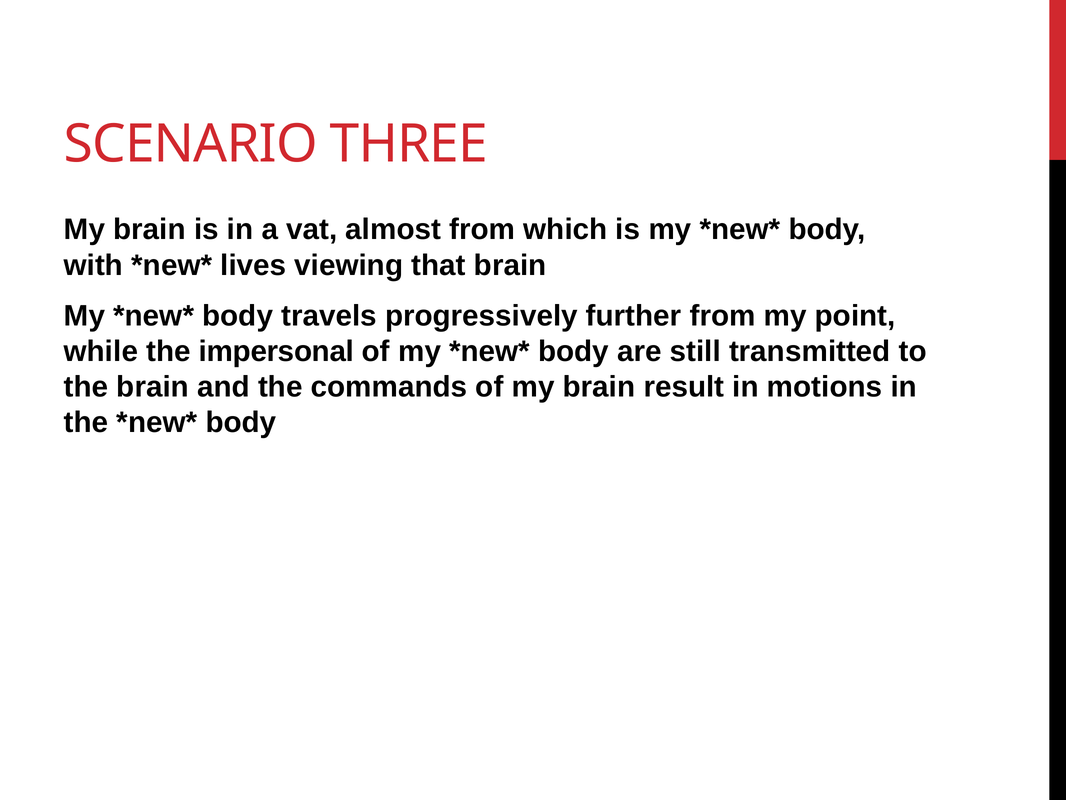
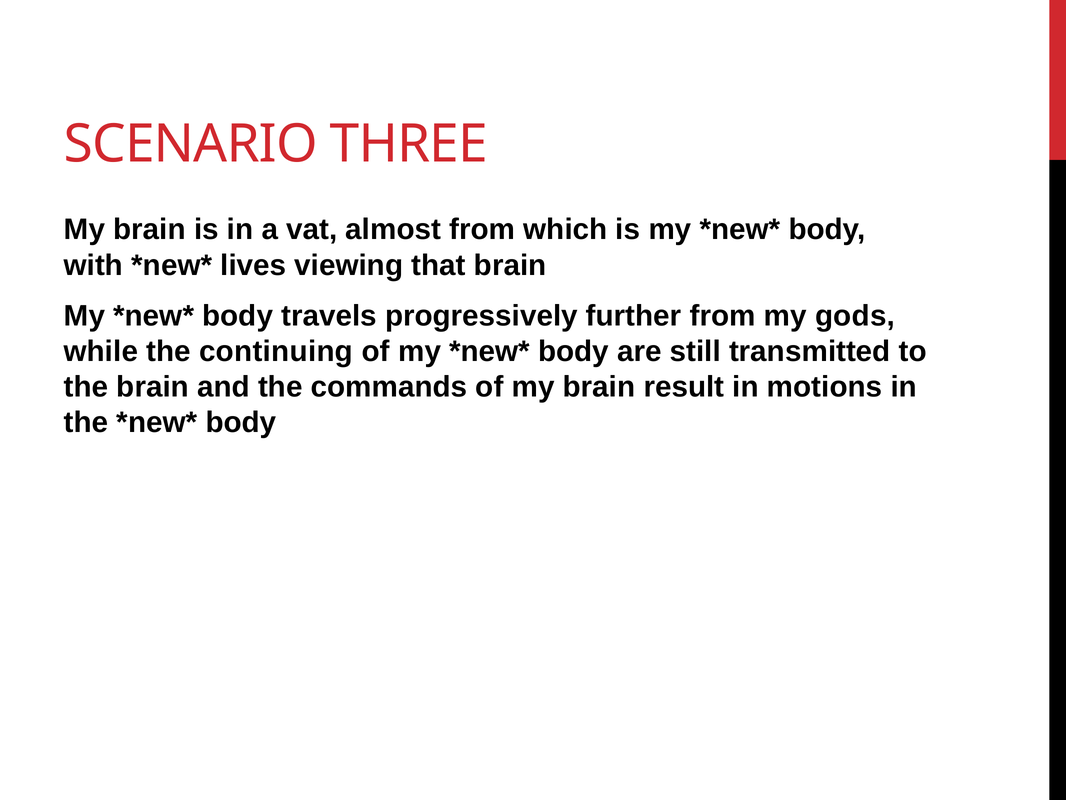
point: point -> gods (855, 316)
impersonal: impersonal -> continuing (276, 351)
